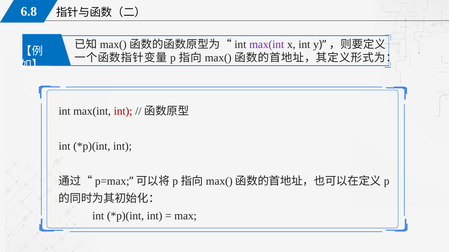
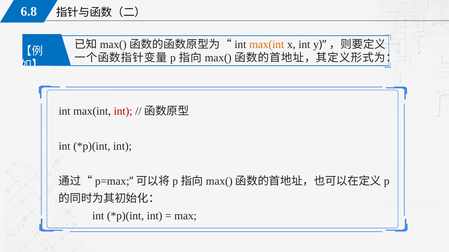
max(int colour: purple -> orange (267, 45)
